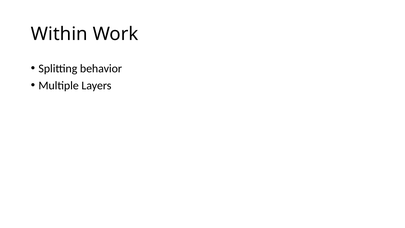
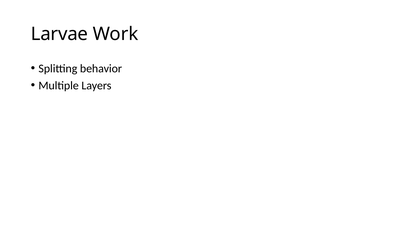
Within: Within -> Larvae (59, 34)
